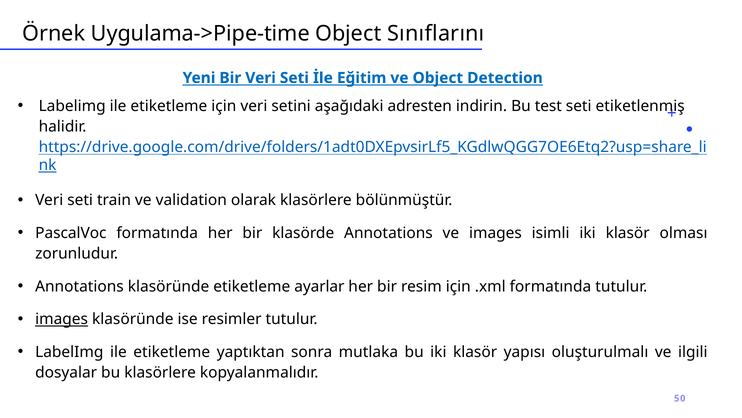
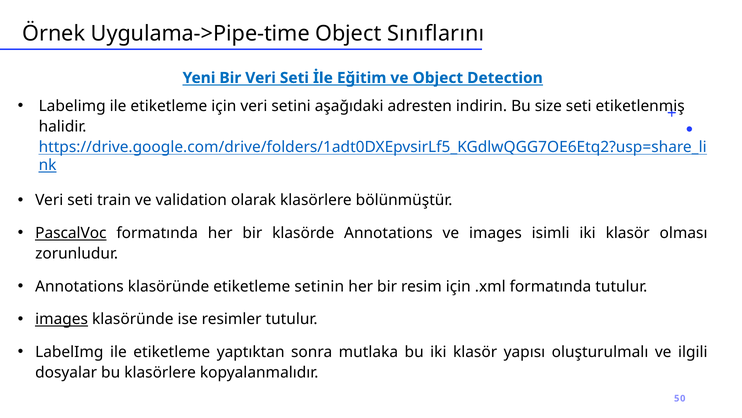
test: test -> size (548, 106)
PascalVoc underline: none -> present (71, 233)
ayarlar: ayarlar -> setinin (319, 286)
